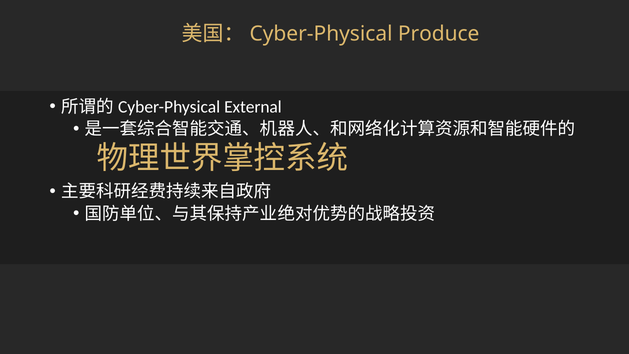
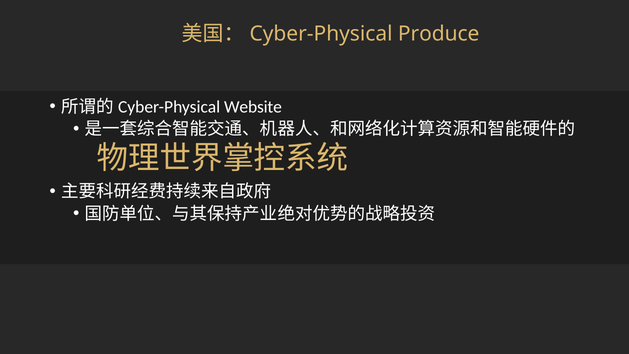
External: External -> Website (253, 107)
